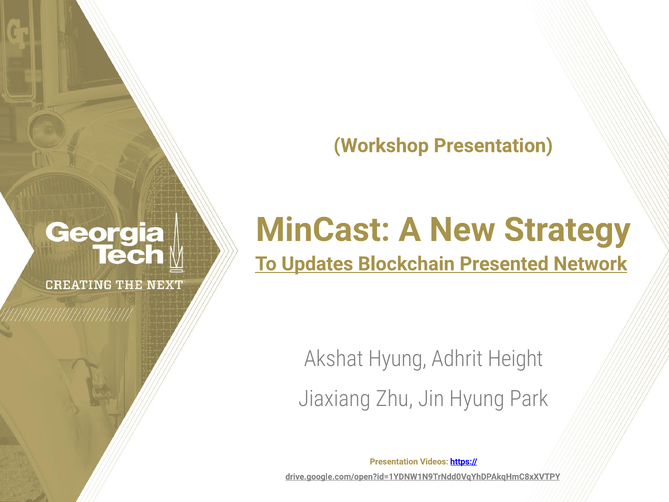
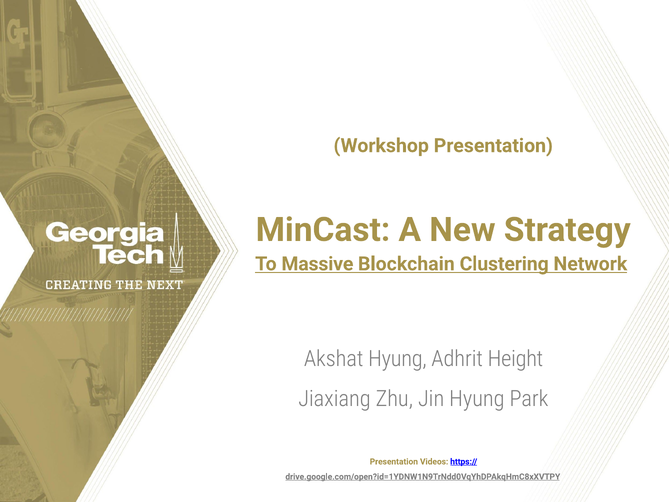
Updates: Updates -> Massive (317, 264)
Presented: Presented -> Clustering (504, 264)
